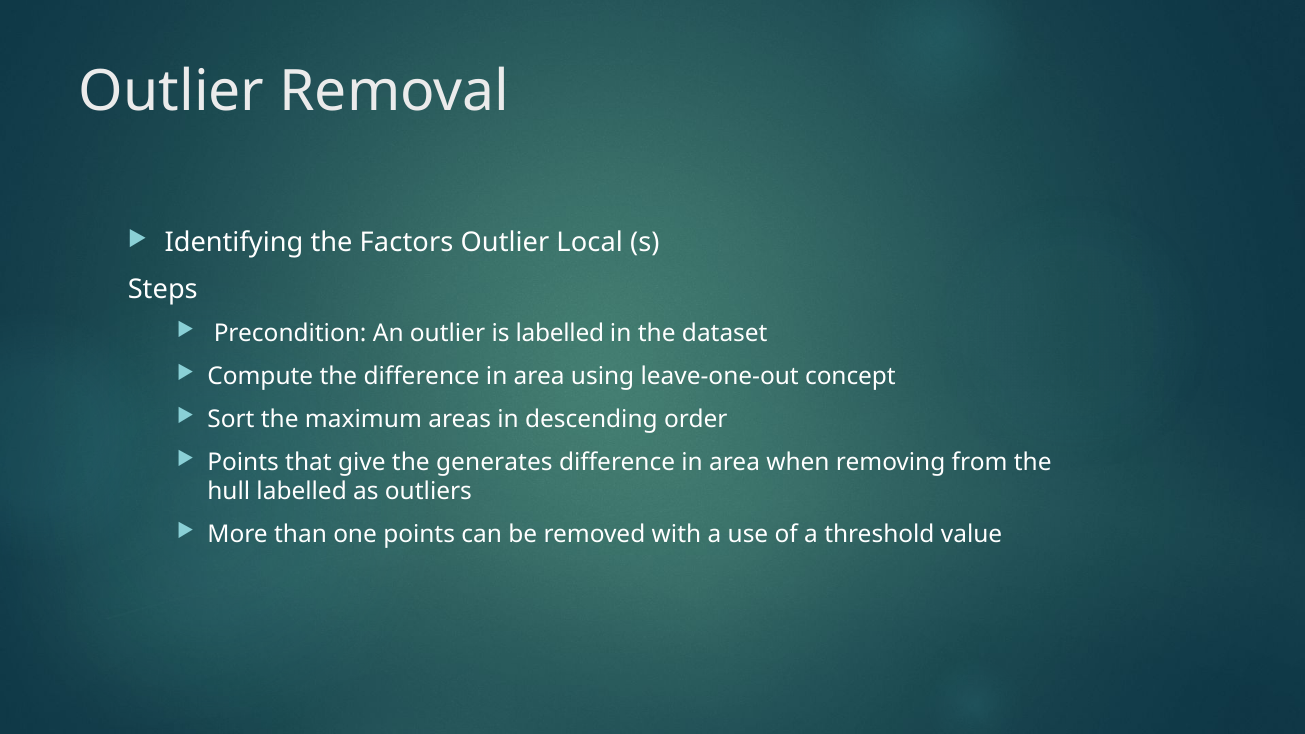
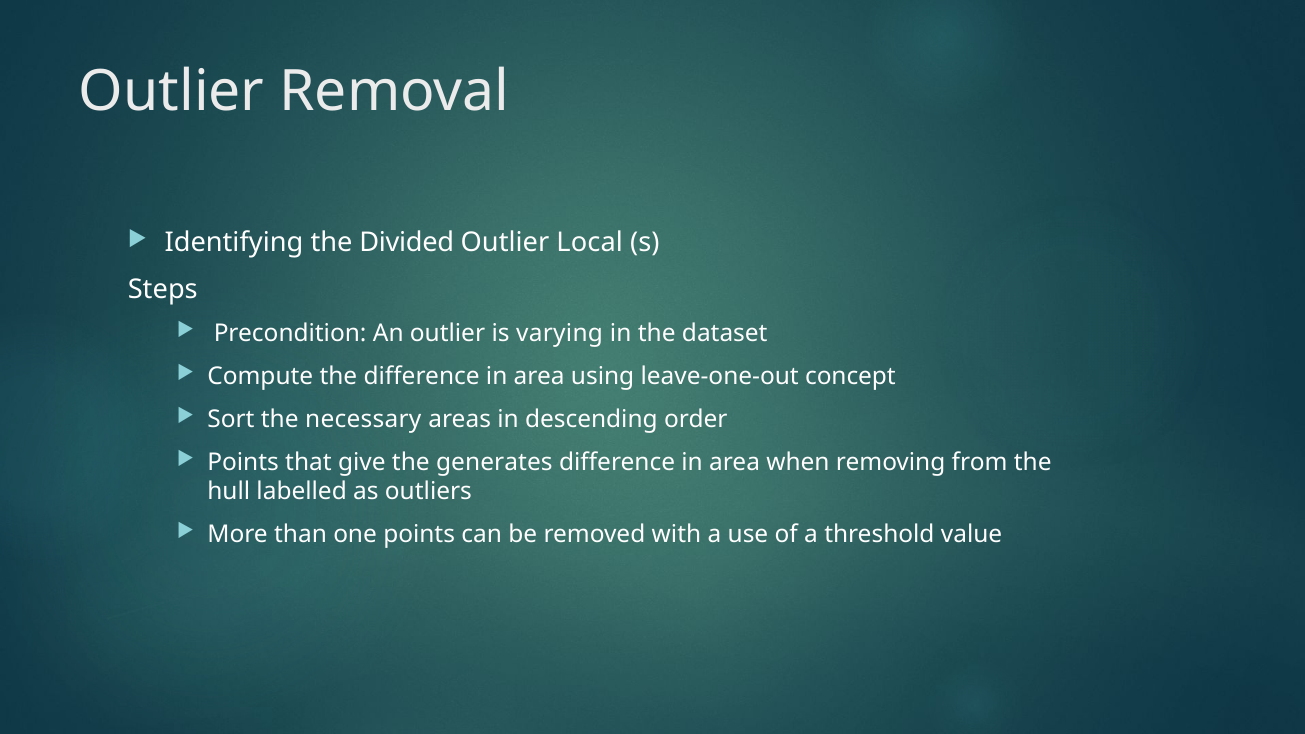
Factors: Factors -> Divided (407, 243)
is labelled: labelled -> varying (560, 334)
maximum: maximum -> necessary (363, 419)
